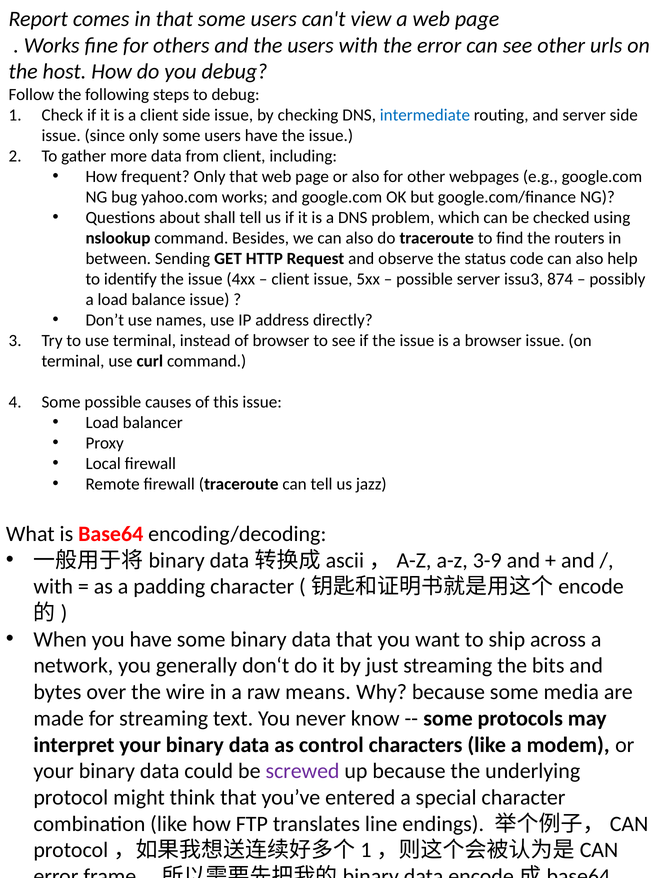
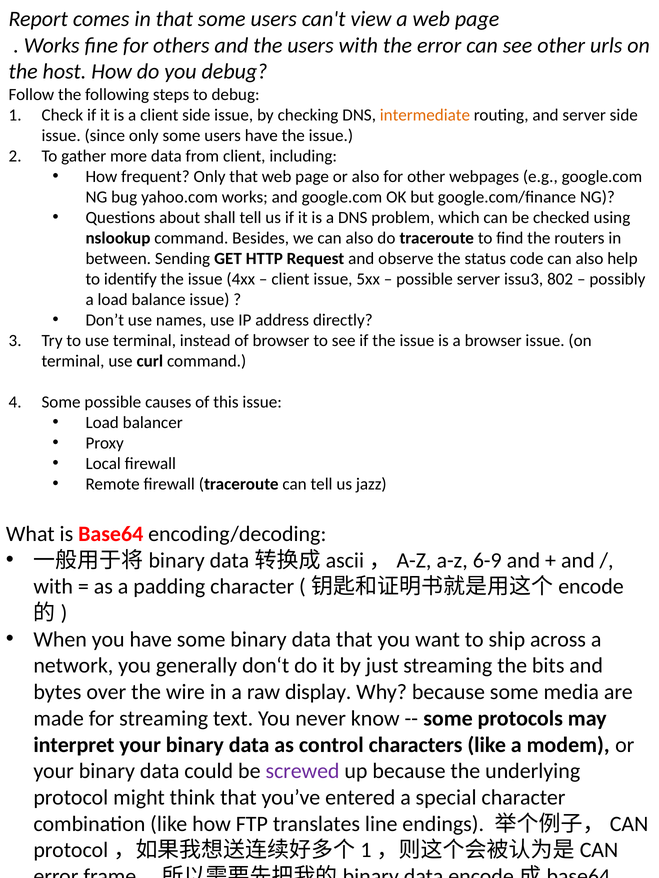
intermediate colour: blue -> orange (425, 115)
874: 874 -> 802 (560, 279)
3-9: 3-9 -> 6-9 (487, 561)
means: means -> display (318, 693)
